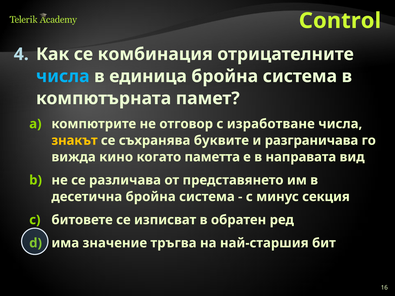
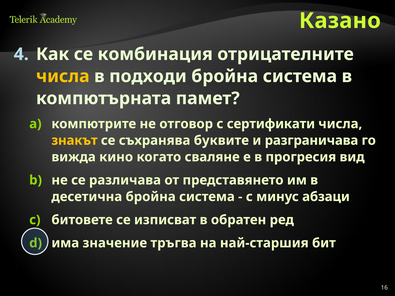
Control: Control -> Казано (340, 21)
числа colour: light blue -> yellow (63, 76)
единица: единица -> подходи (148, 76)
изработване: изработване -> сертификати (271, 124)
паметта: паметта -> сваляне (212, 157)
направата: направата -> прогресия (301, 157)
секция: секция -> абзаци (326, 197)
